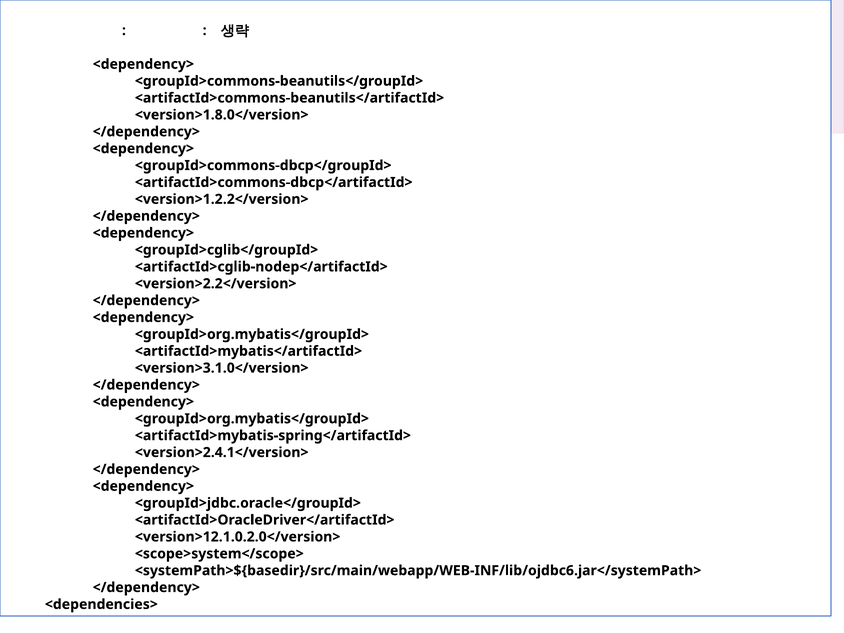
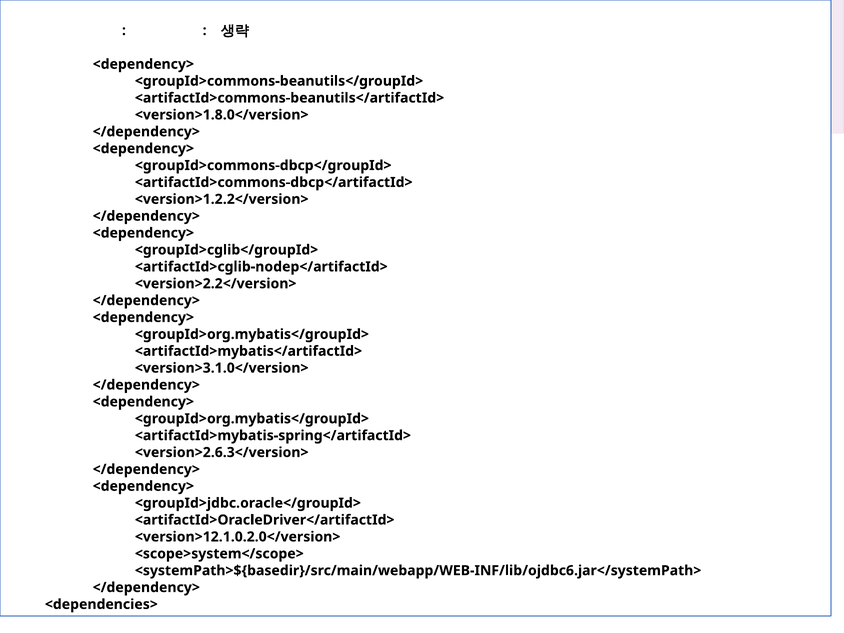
<version>2.4.1</version>: <version>2.4.1</version> -> <version>2.6.3</version> (222, 452)
